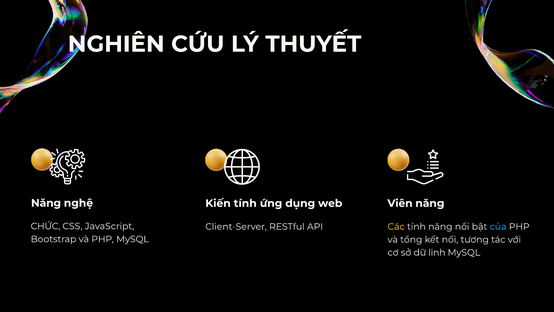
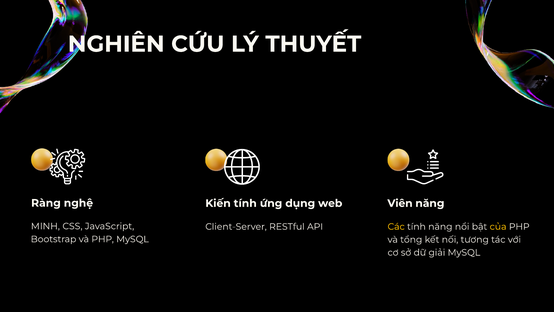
Năng: Năng -> Ràng (46, 203)
CHỨC: CHỨC -> MINH (45, 226)
của colour: light blue -> yellow (498, 226)
linh: linh -> giải (437, 252)
